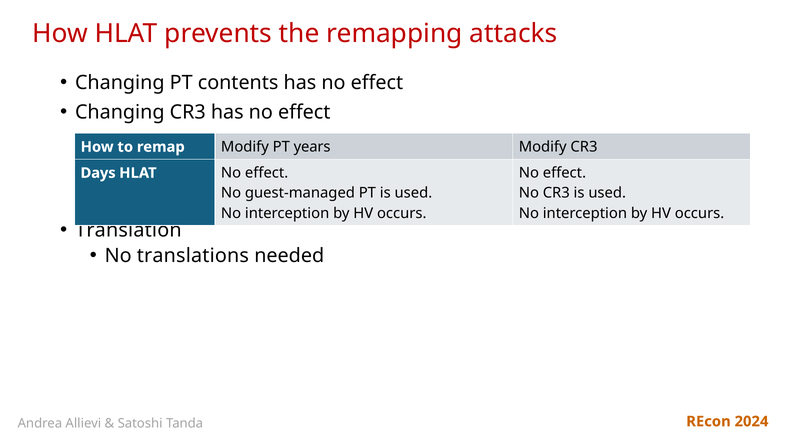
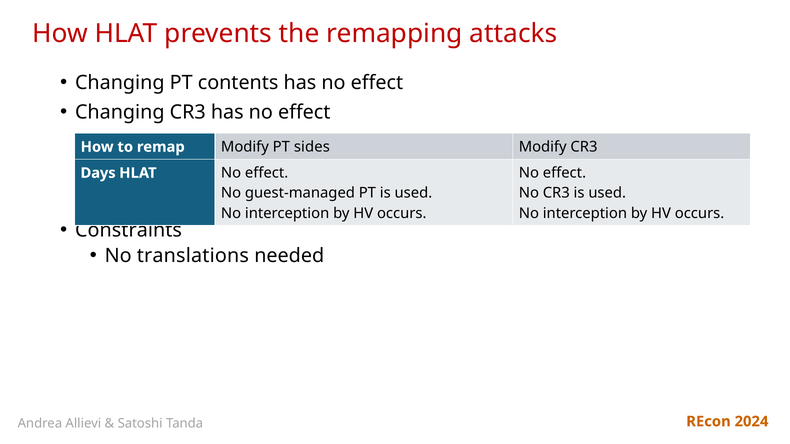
years: years -> sides (312, 147)
Translation: Translation -> Constraints (128, 230)
